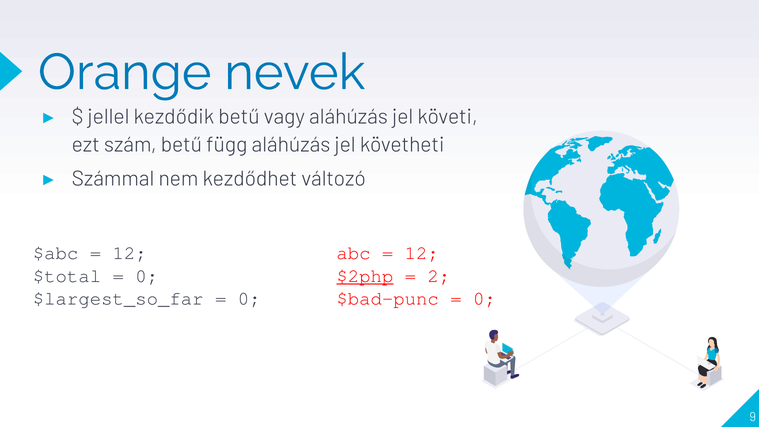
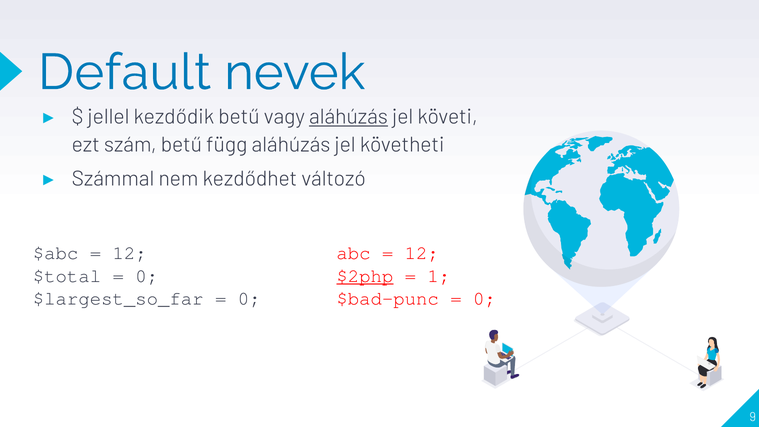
Orange: Orange -> Default (125, 72)
aláhúzás underline: none -> present (349, 117)
2: 2 -> 1 (439, 276)
